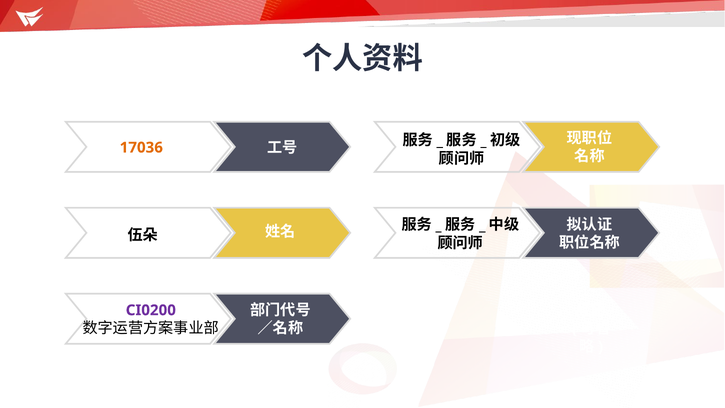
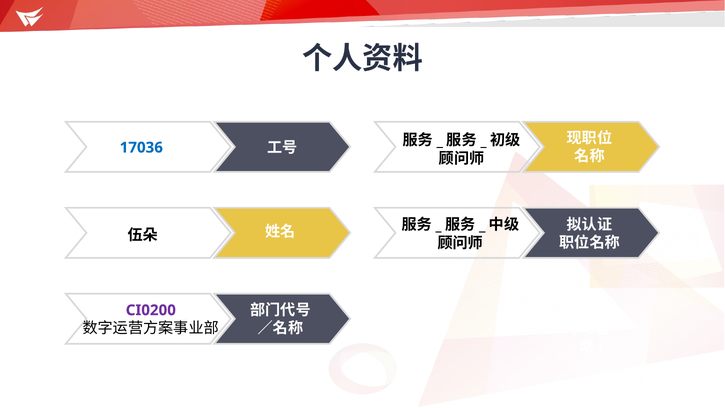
17036 colour: orange -> blue (141, 148)
